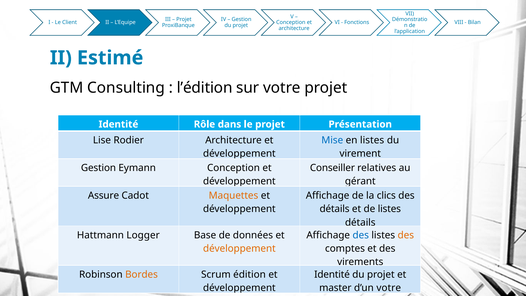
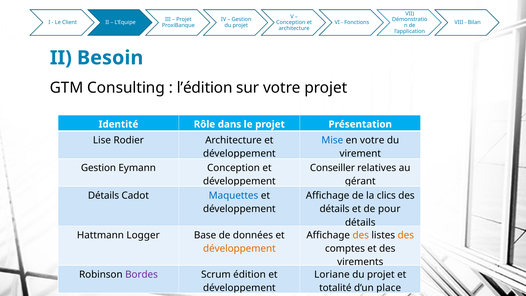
Estimé: Estimé -> Besoin (110, 58)
en listes: listes -> votre (372, 140)
Assure: Assure -> Détails (104, 196)
Maquettes colour: orange -> blue (233, 196)
de listes: listes -> pour (389, 209)
des colour: blue -> orange (361, 235)
Bordes colour: orange -> purple (142, 275)
Identité: Identité -> Loriane (332, 275)
master: master -> totalité (335, 288)
d’un votre: votre -> place (389, 288)
